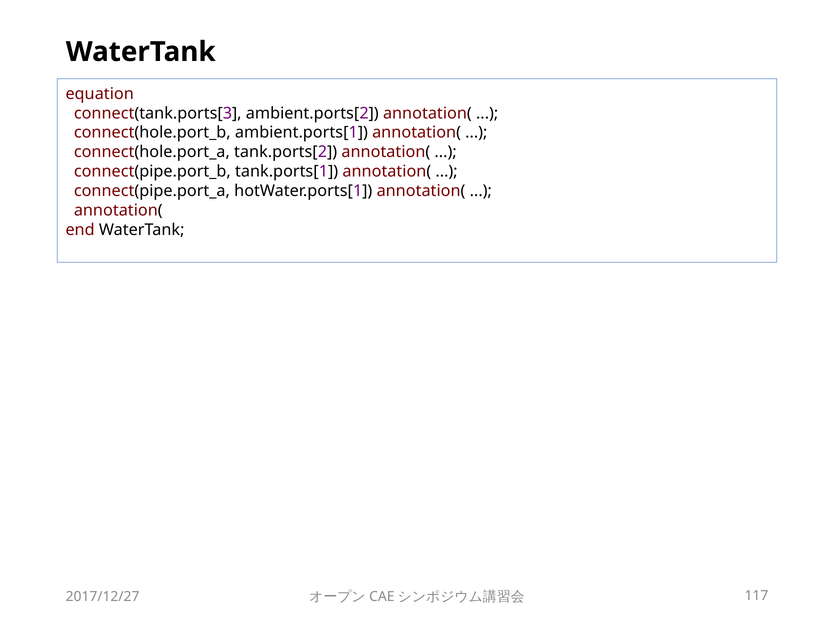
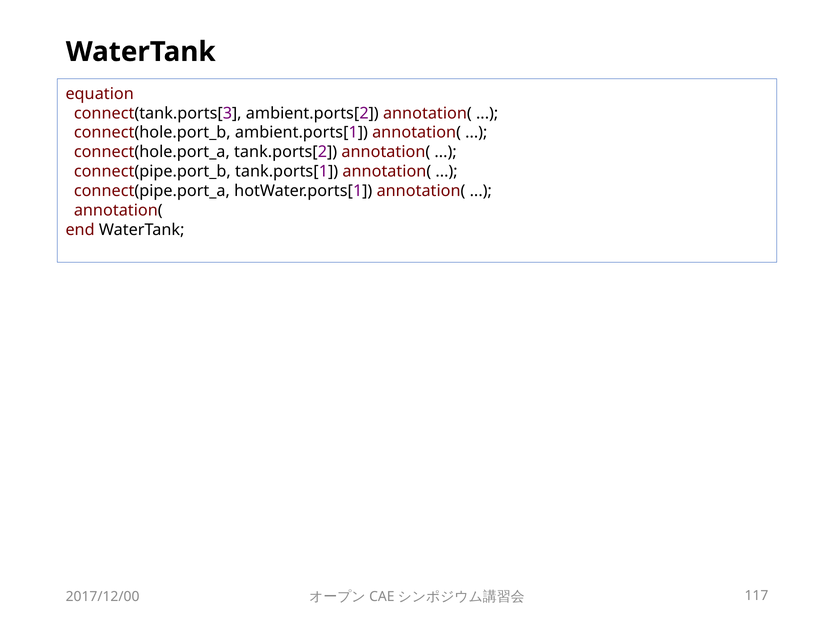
2017/12/27: 2017/12/27 -> 2017/12/00 (103, 597)
